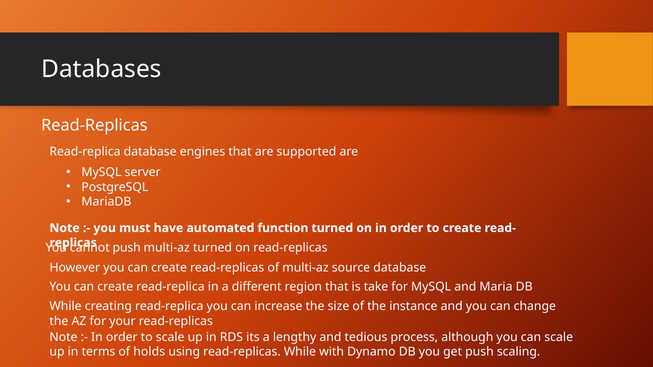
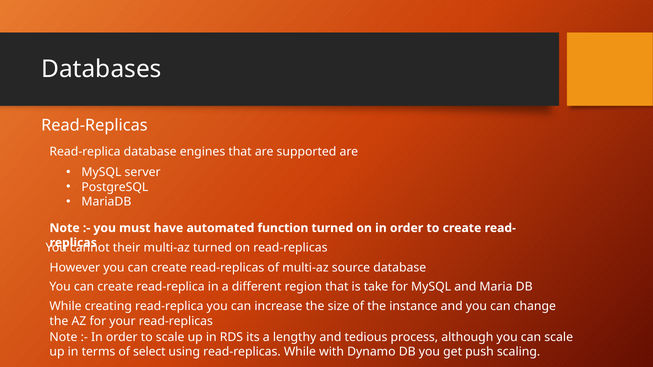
push: push -> their (127, 248)
holds: holds -> select (149, 352)
